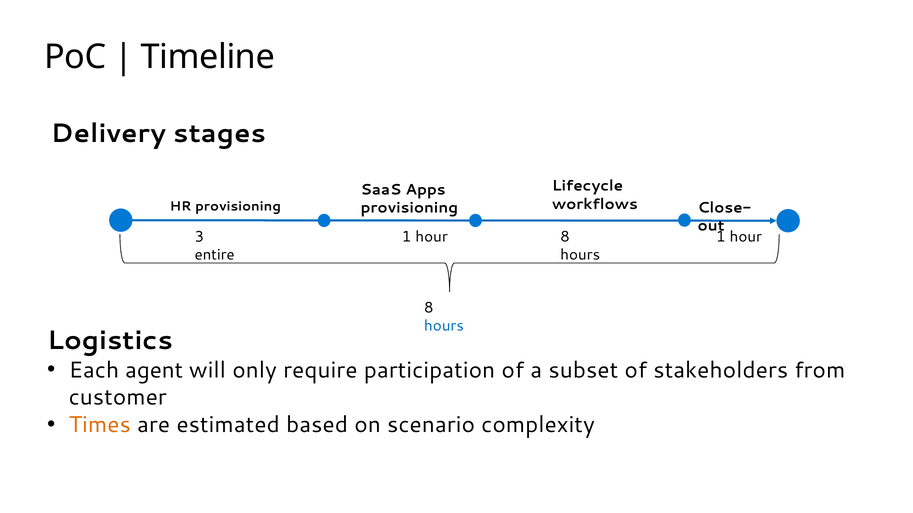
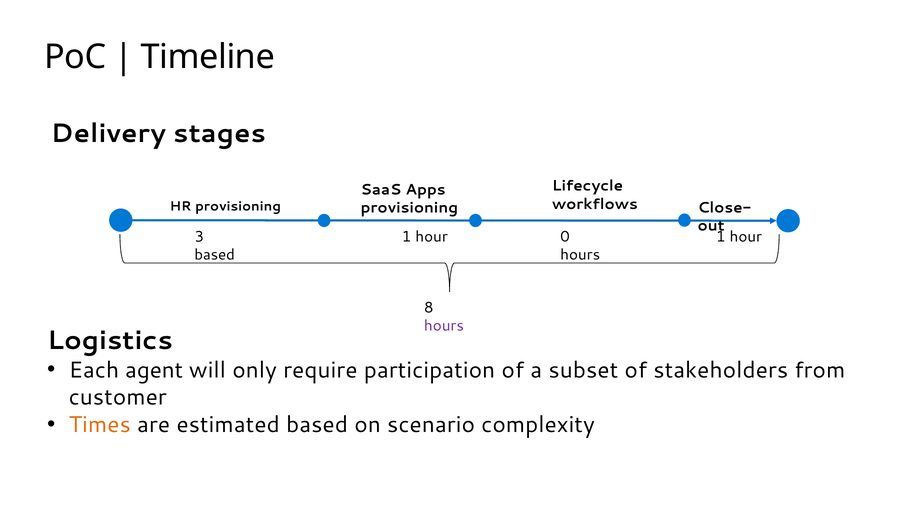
hour 8: 8 -> 0 (565, 237)
entire: entire -> based (215, 255)
hours colour: blue -> purple (444, 326)
